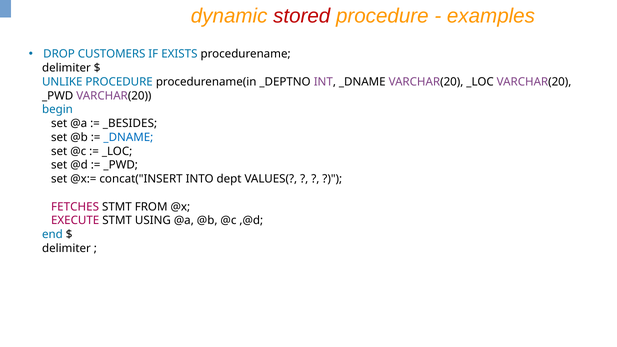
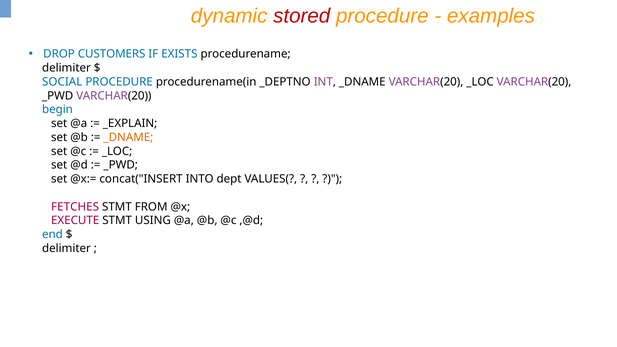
UNLIKE: UNLIKE -> SOCIAL (62, 82)
_BESIDES: _BESIDES -> _EXPLAIN (130, 123)
_DNAME colour: blue -> orange (128, 137)
